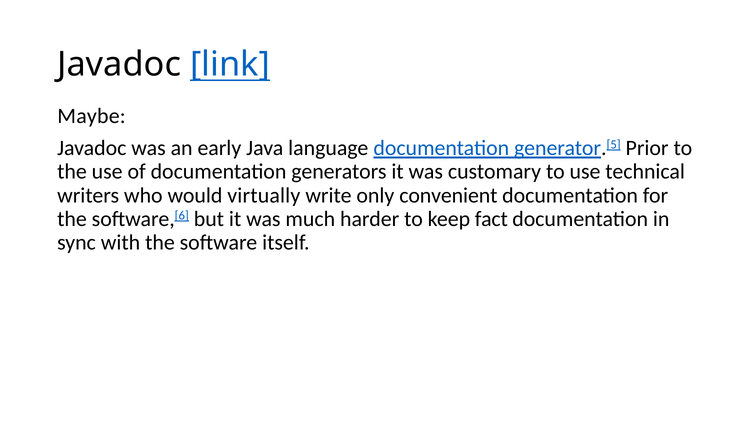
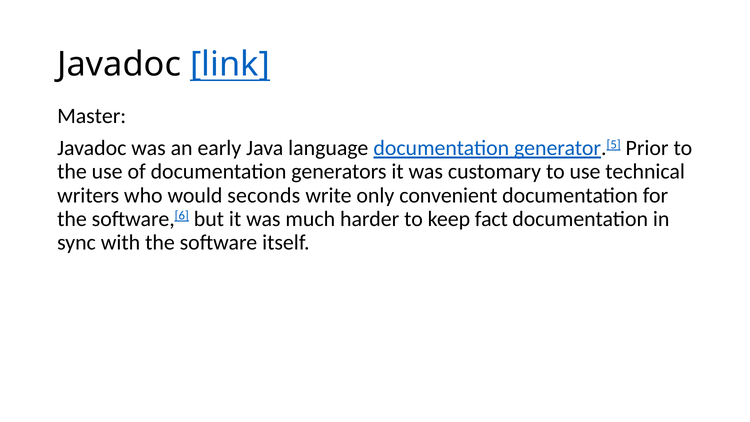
Maybe: Maybe -> Master (92, 116)
virtually: virtually -> seconds (264, 195)
